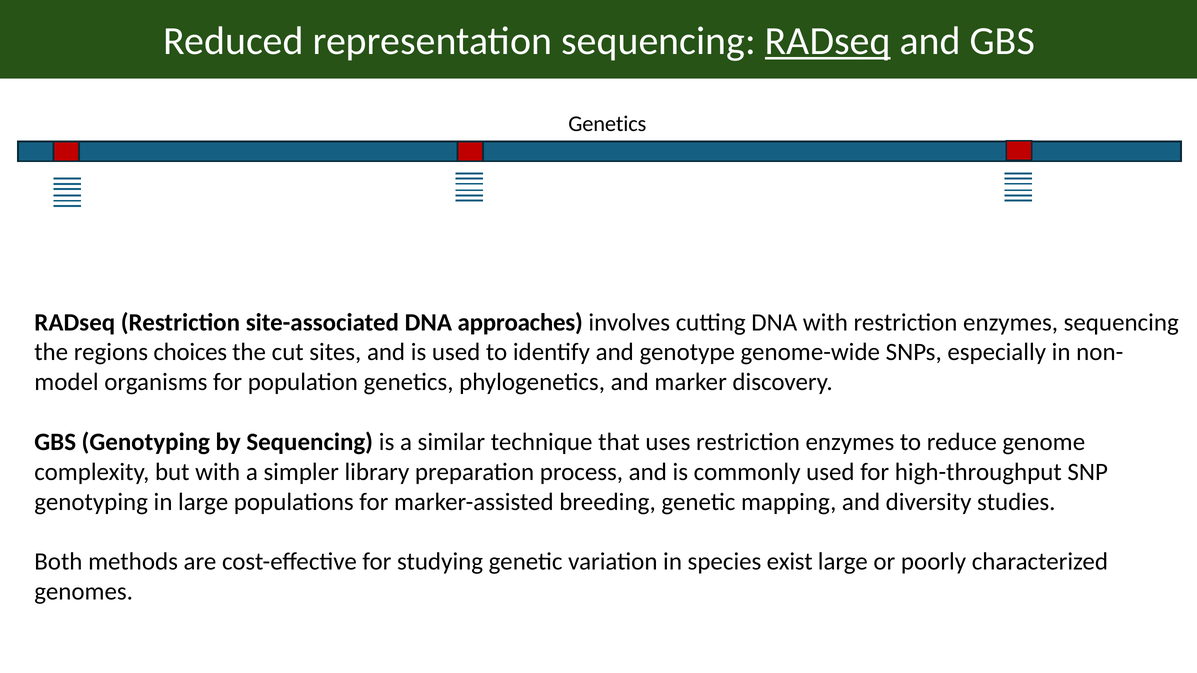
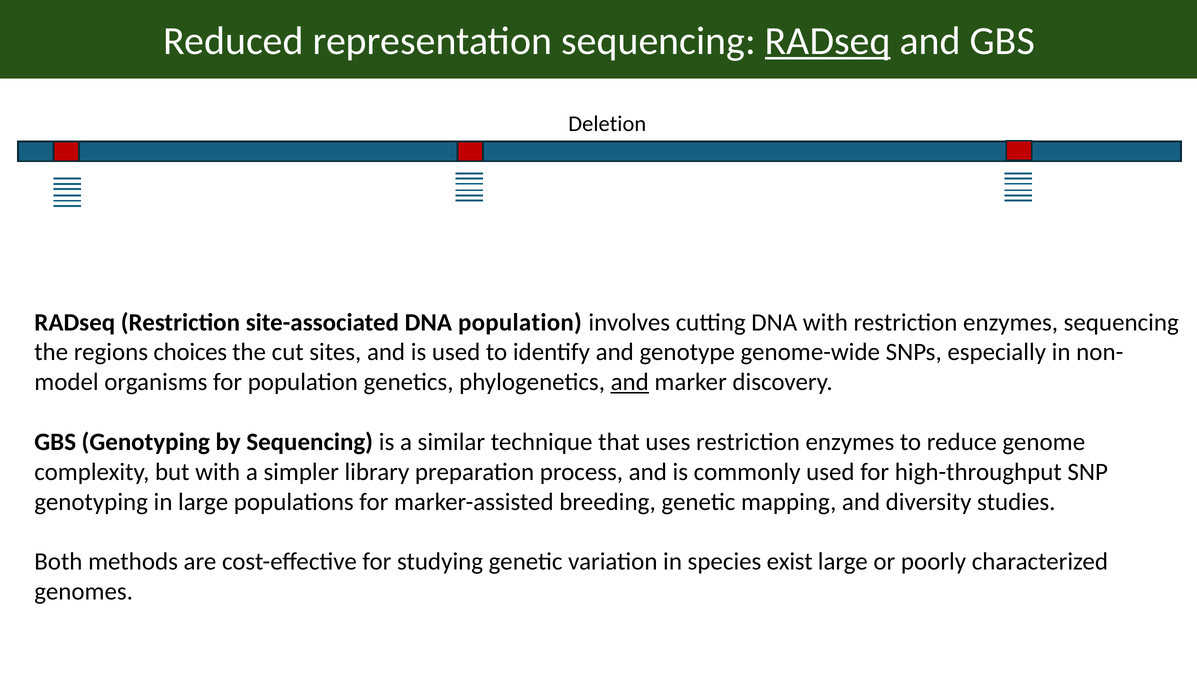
Genetics: Genetics -> Deletion (607, 124)
DNA approaches: approaches -> population (520, 322)
and underline: none -> present (630, 382)
